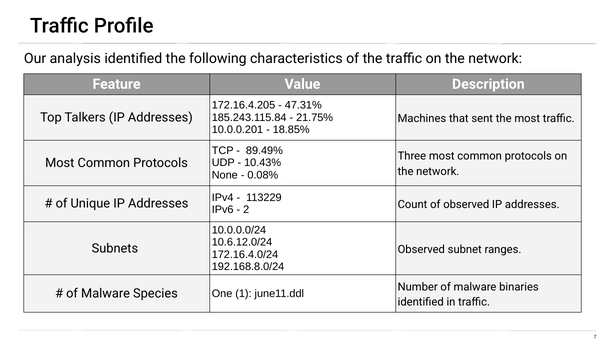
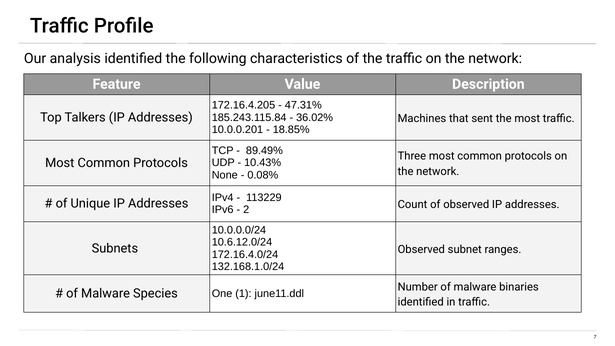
21.75%: 21.75% -> 36.02% (315, 117)
192.168.8.0/24: 192.168.8.0/24 -> 132.168.1.0/24 (248, 267)
